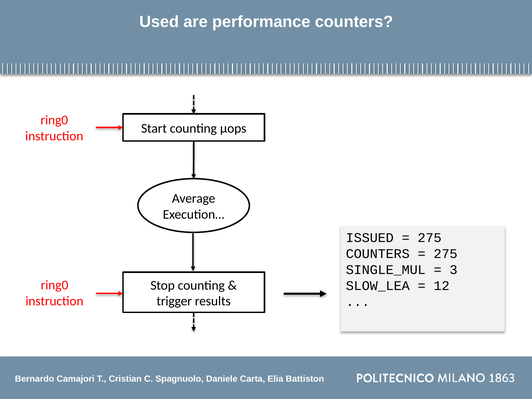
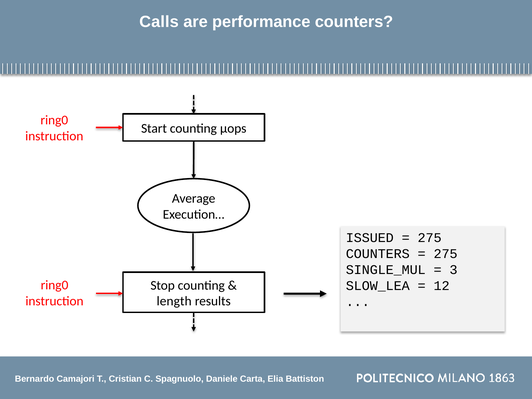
Used: Used -> Calls (159, 22)
trigger: trigger -> length (174, 301)
